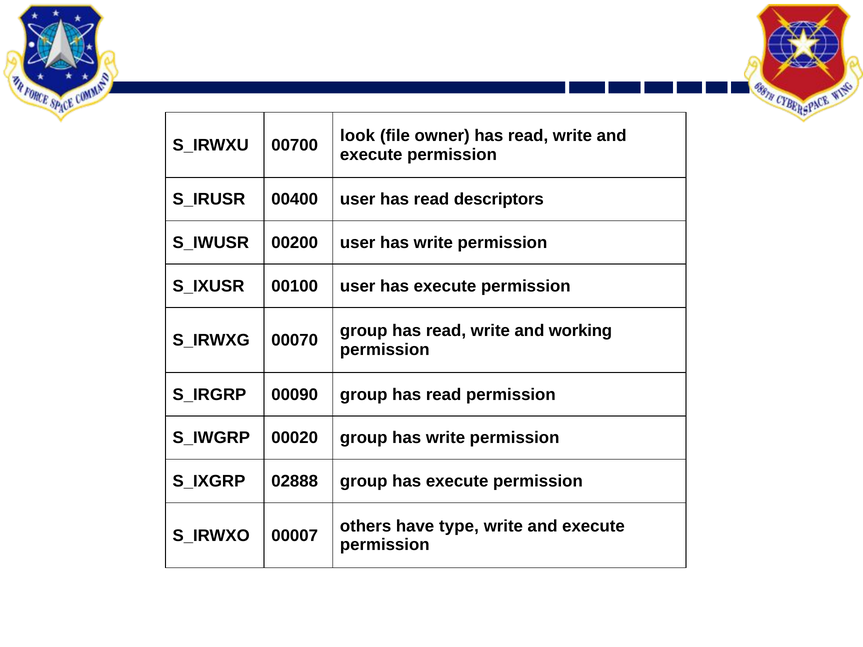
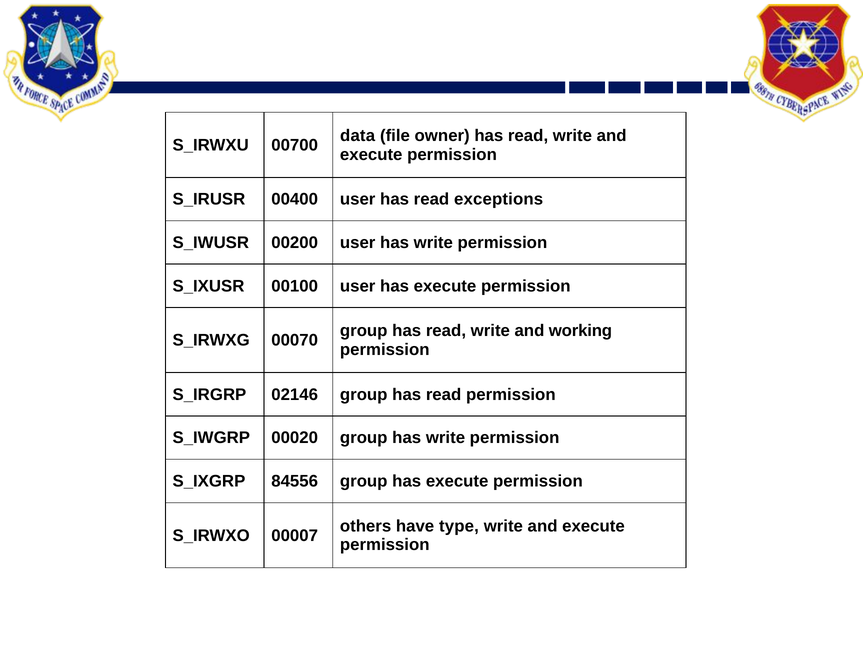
look: look -> data (358, 136)
descriptors: descriptors -> exceptions (499, 199)
00090: 00090 -> 02146 (295, 395)
02888: 02888 -> 84556 (295, 481)
